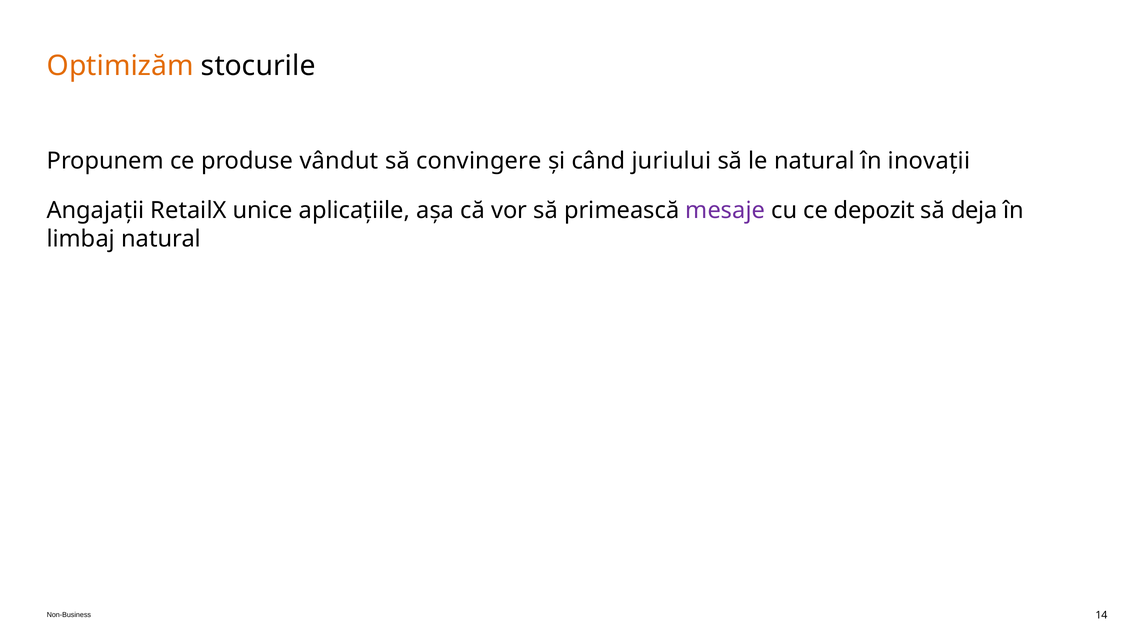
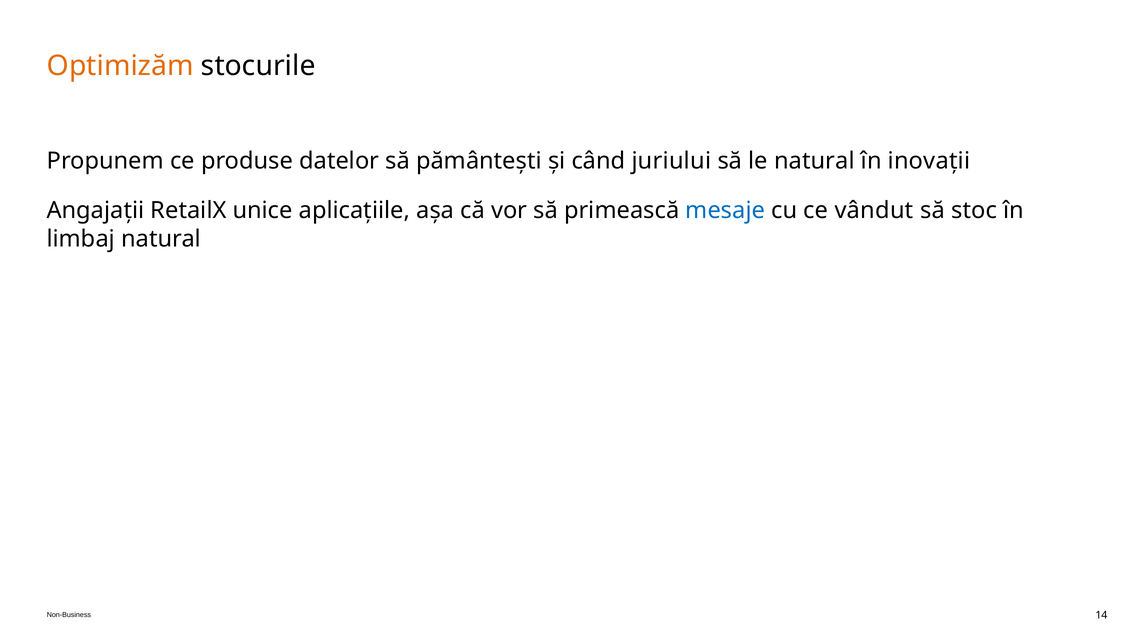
vândut: vândut -> datelor (339, 161)
convingere: convingere -> pământești (479, 161)
mesaje colour: purple -> blue (725, 210)
depozit: depozit -> vândut (874, 210)
deja: deja -> stoc (974, 210)
